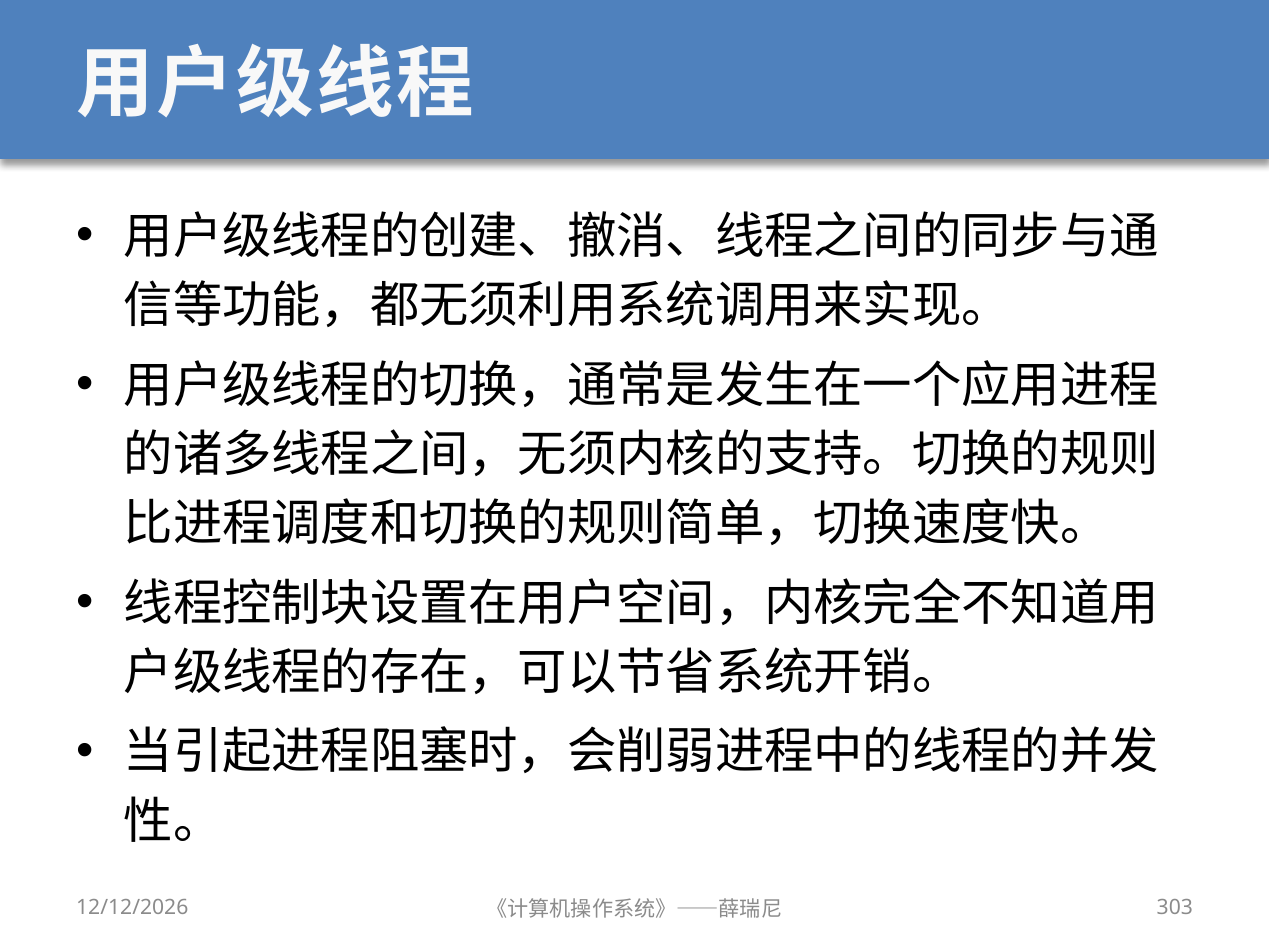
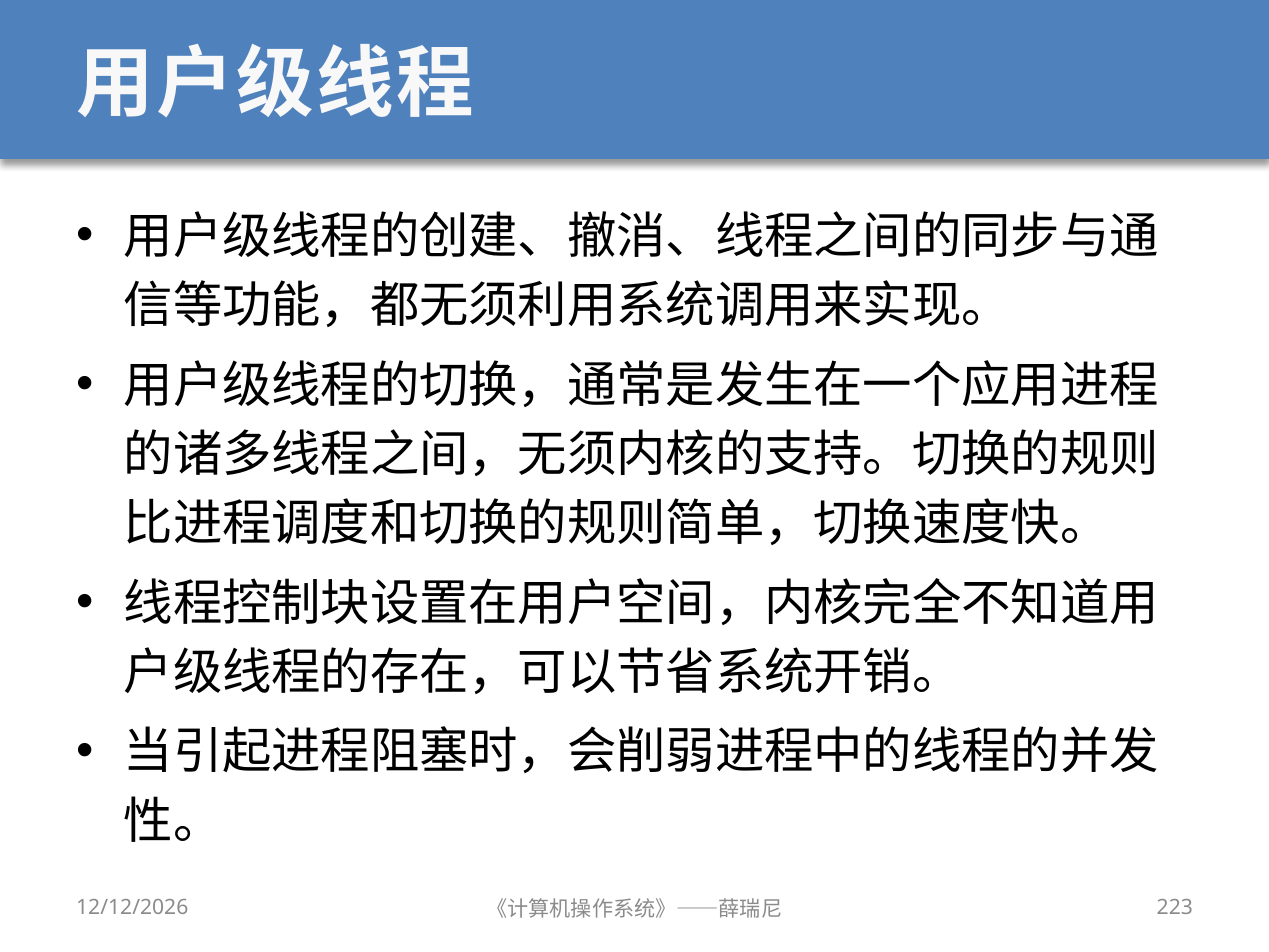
303: 303 -> 223 (1175, 907)
